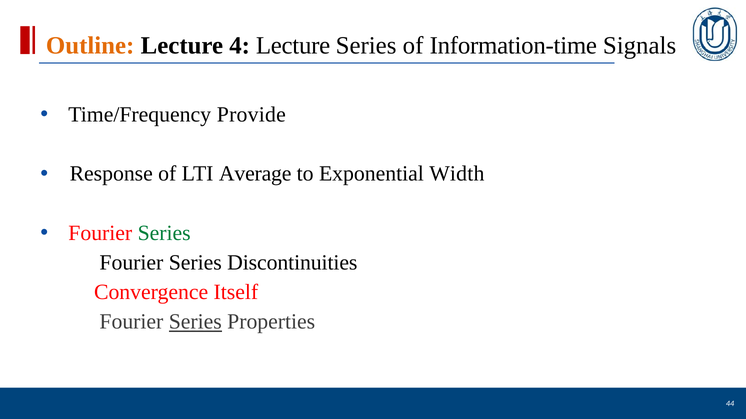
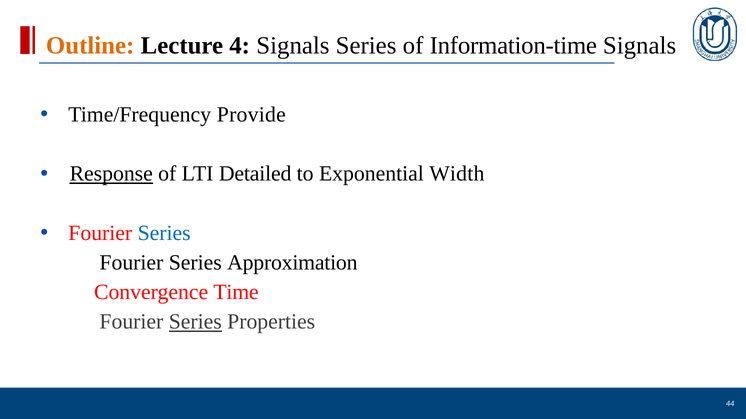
4 Lecture: Lecture -> Signals (293, 46)
Response underline: none -> present (111, 174)
Average: Average -> Detailed (255, 174)
Series colour: green -> blue (164, 233)
Discontinuities: Discontinuities -> Approximation (292, 263)
Itself: Itself -> Time (236, 293)
